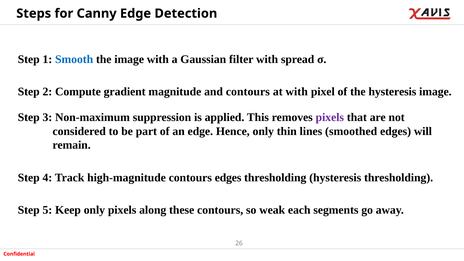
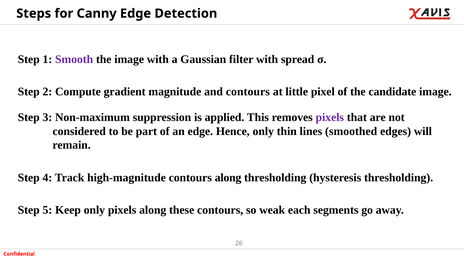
Smooth colour: blue -> purple (74, 59)
at with: with -> little (297, 92)
the hysteresis: hysteresis -> candidate (392, 92)
contours edges: edges -> along (228, 178)
